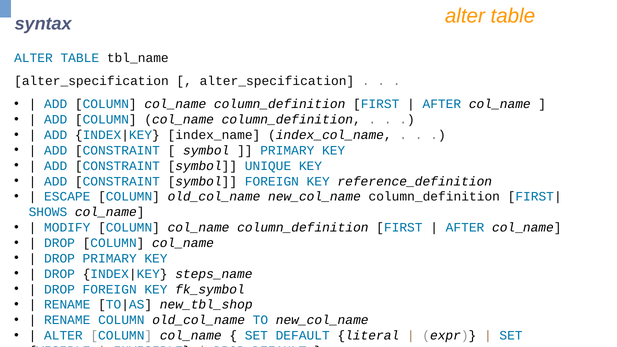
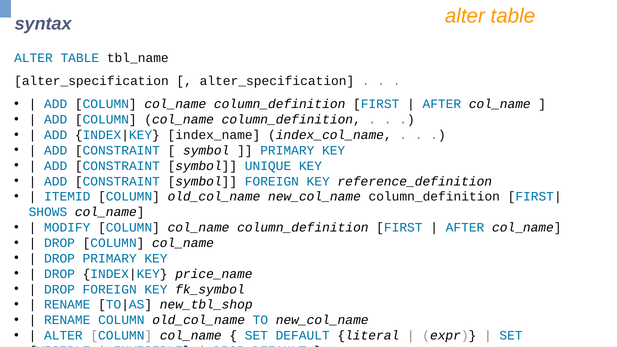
ESCAPE: ESCAPE -> ITEMID (67, 197)
steps_name: steps_name -> price_name (214, 274)
